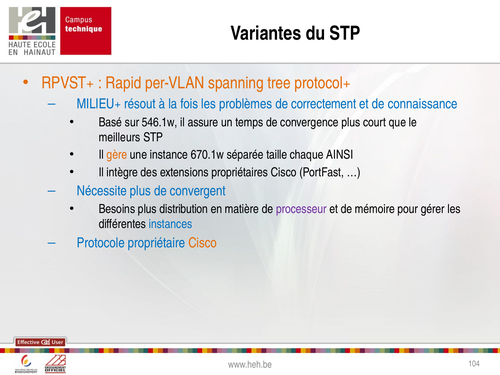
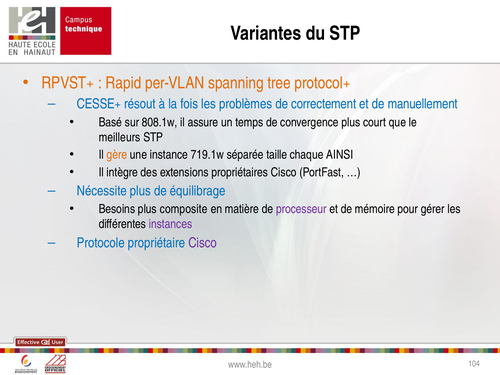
MILIEU+: MILIEU+ -> CESSE+ (99, 104)
connaissance: connaissance -> manuellement (423, 104)
546.1w: 546.1w -> 808.1w (160, 122)
670.1w: 670.1w -> 719.1w (207, 155)
convergent: convergent -> équilibrage (198, 191)
distribution: distribution -> composite (184, 209)
instances colour: blue -> purple (171, 224)
Cisco colour: orange -> purple (203, 243)
